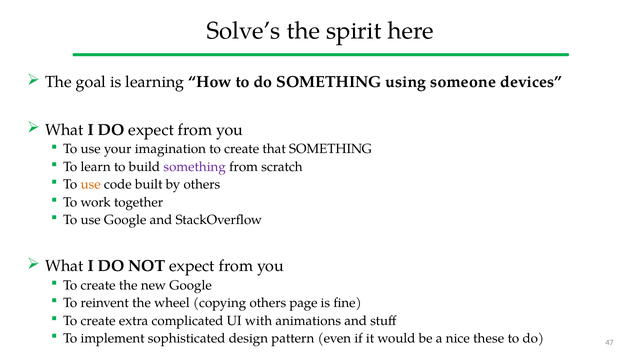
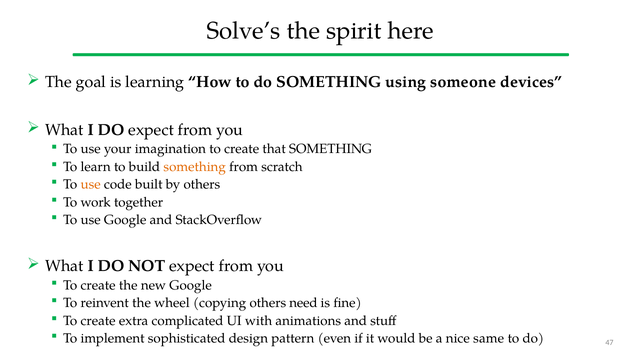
something colour: purple -> orange (195, 167)
page: page -> need (303, 303)
these: these -> same (489, 339)
